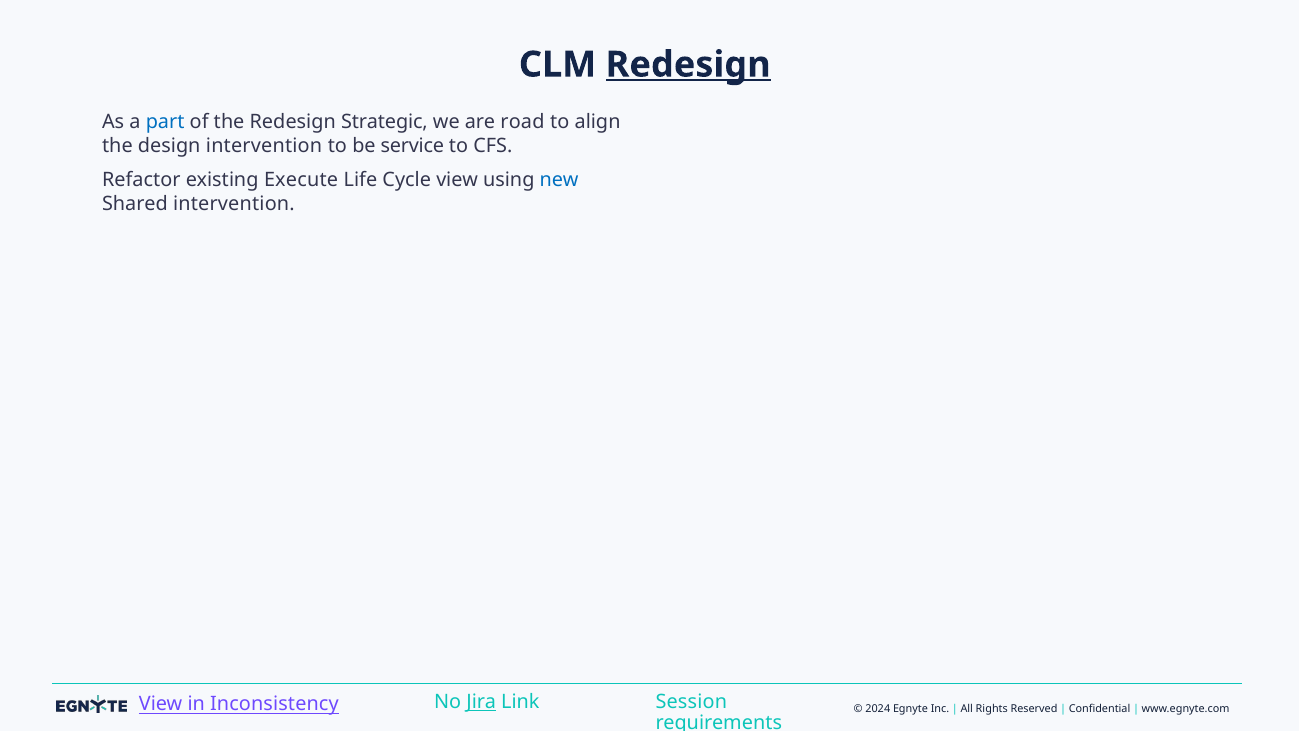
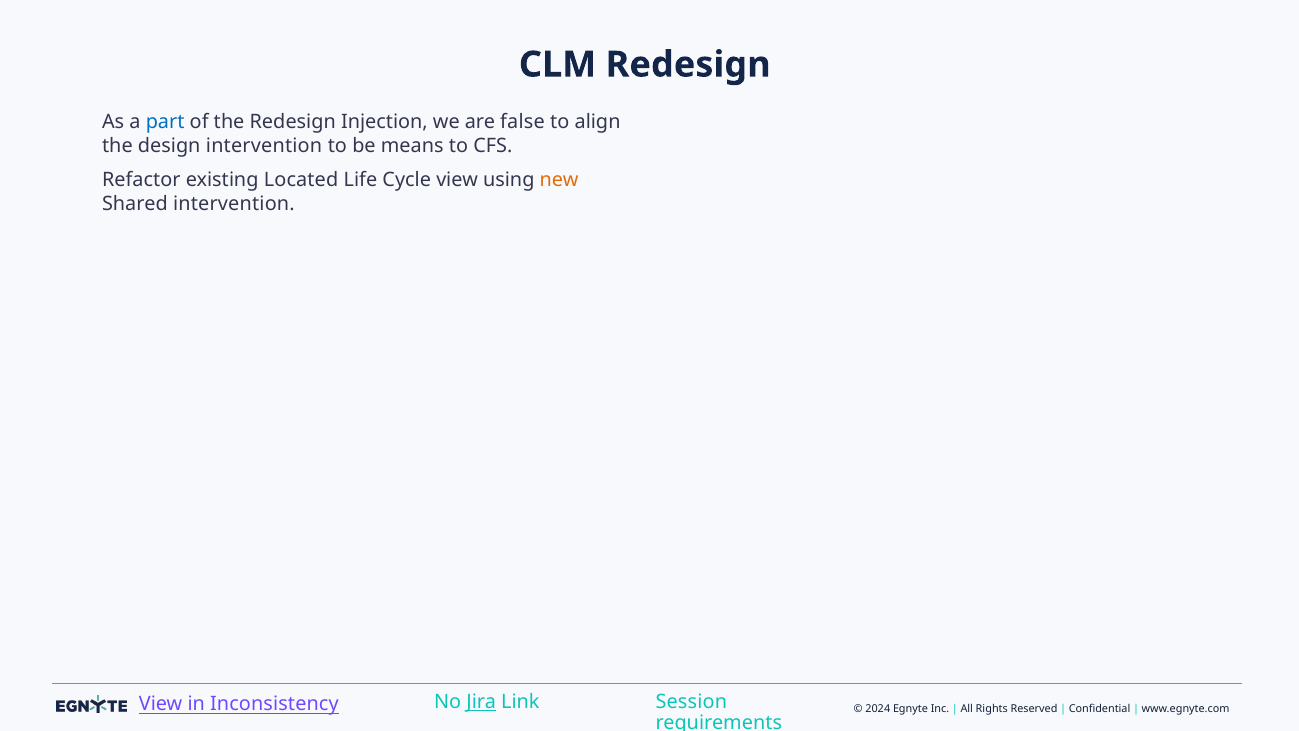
Redesign underline: present -> none (688, 65)
Strategic: Strategic -> Injection (384, 122)
road: road -> false (522, 122)
service: service -> means (412, 145)
Execute: Execute -> Located (301, 180)
new colour: blue -> orange (559, 180)
